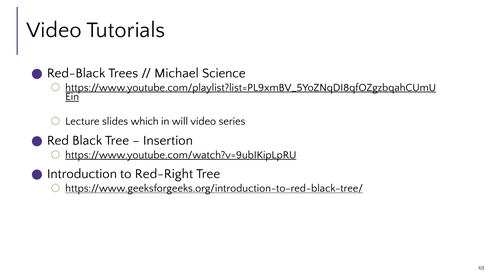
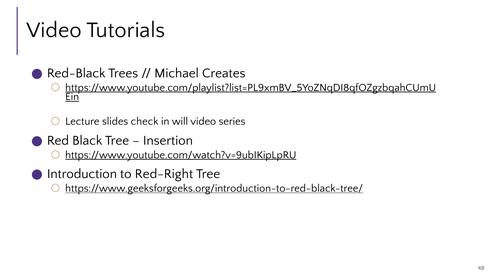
Science: Science -> Creates (224, 73)
which: which -> check (145, 121)
